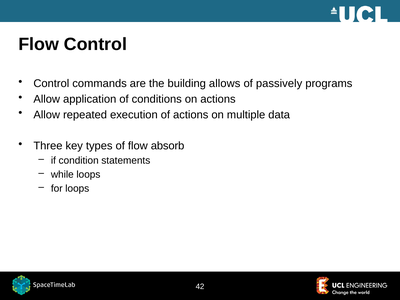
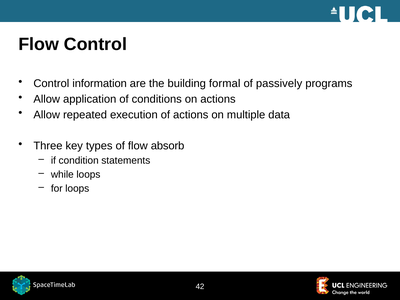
commands: commands -> information (100, 84)
allows: allows -> formal (225, 84)
